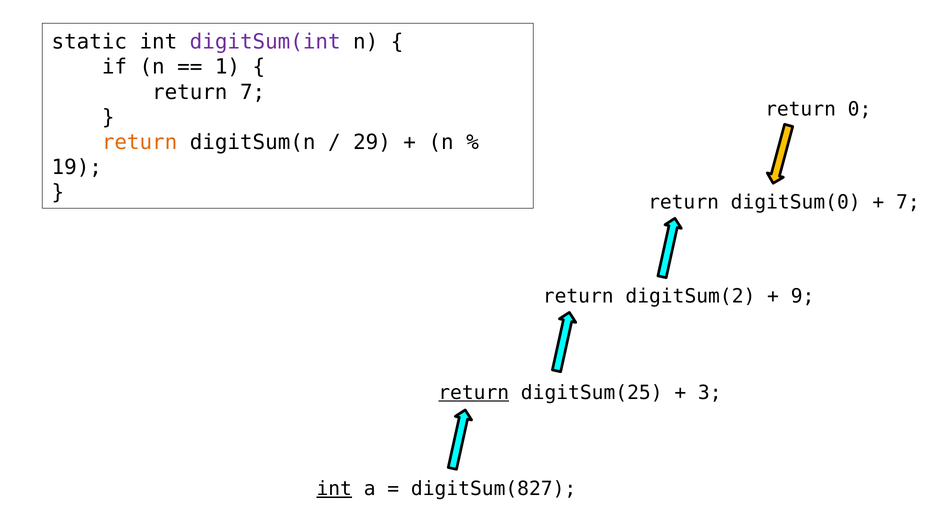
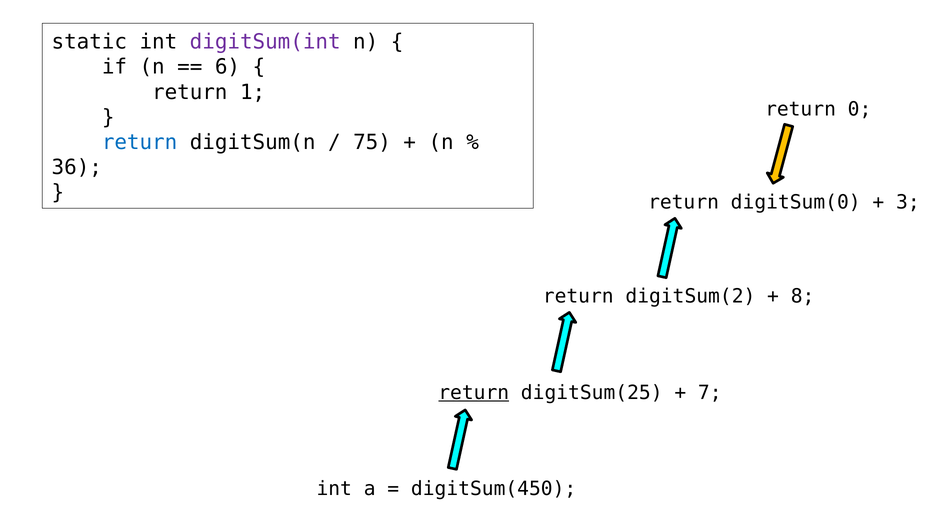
1: 1 -> 6 (227, 67)
return 7: 7 -> 1 (253, 92)
return colour: orange -> blue (140, 142)
29: 29 -> 75 (372, 142)
19: 19 -> 36 (77, 167)
7: 7 -> 3 (908, 202)
9: 9 -> 8 (803, 296)
3: 3 -> 7 (710, 393)
int underline: present -> none (334, 489)
digitSum(827: digitSum(827 -> digitSum(450 (494, 489)
